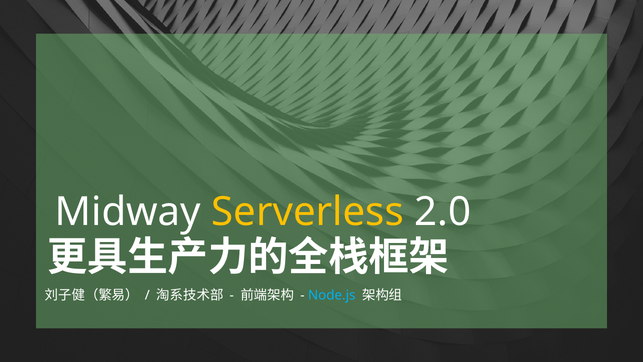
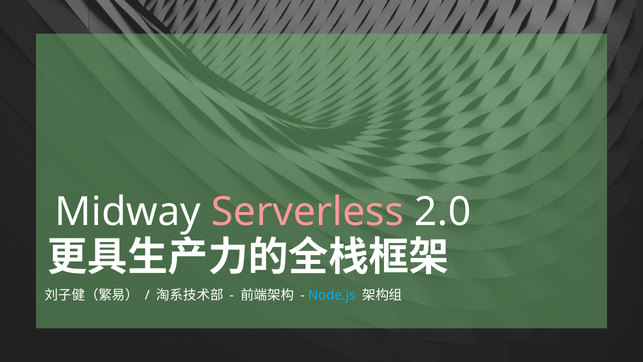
Serverless colour: yellow -> pink (308, 212)
